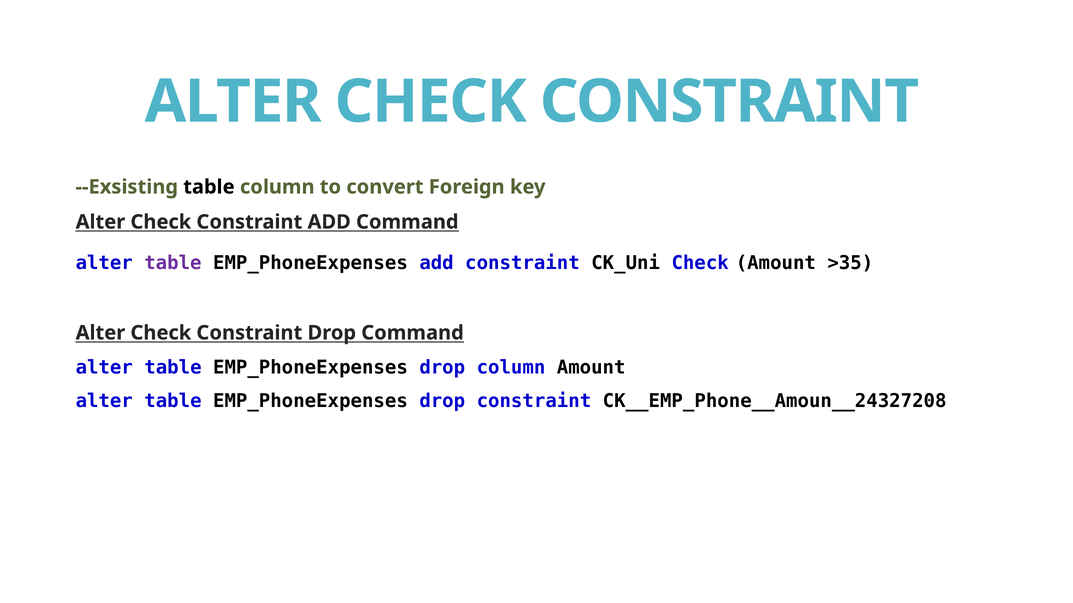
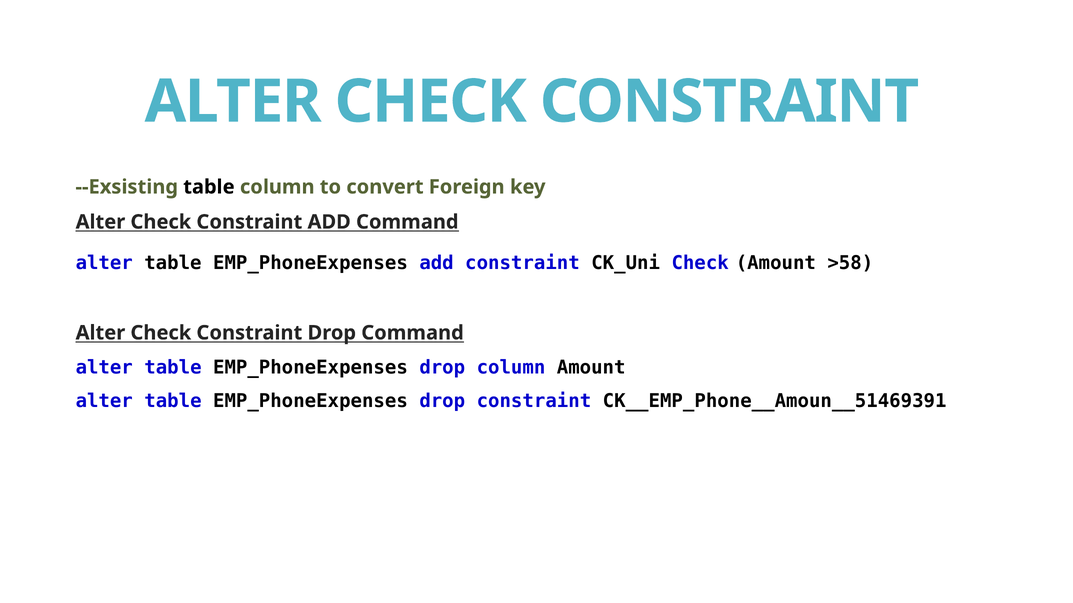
table colour: purple -> black (173, 263)
>35: >35 -> >58 (850, 263)
CK__EMP_Phone__Amoun__24327208: CK__EMP_Phone__Amoun__24327208 -> CK__EMP_Phone__Amoun__51469391 (775, 402)
